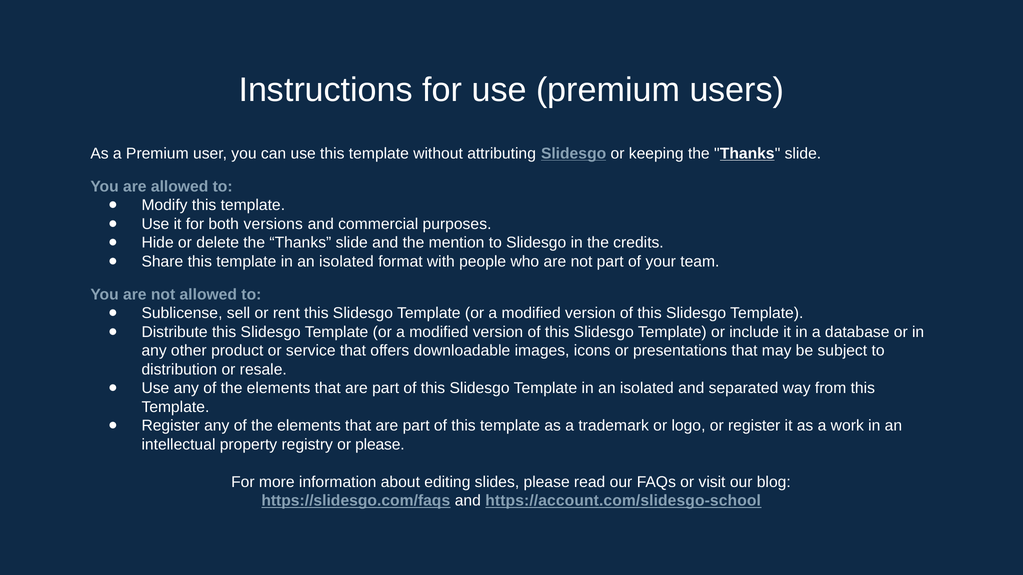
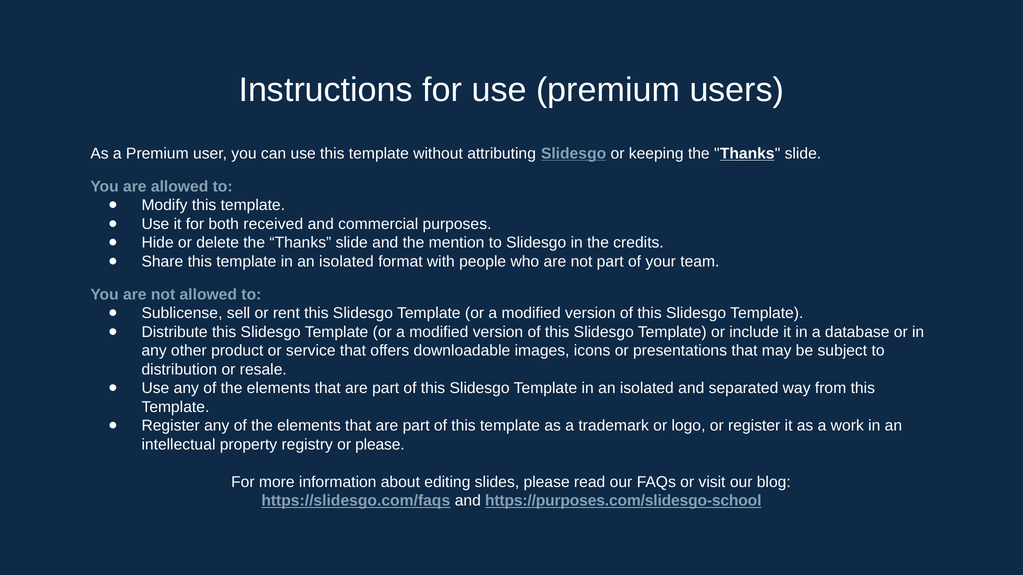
versions: versions -> received (273, 224)
https://account.com/slidesgo-school: https://account.com/slidesgo-school -> https://purposes.com/slidesgo-school (623, 501)
